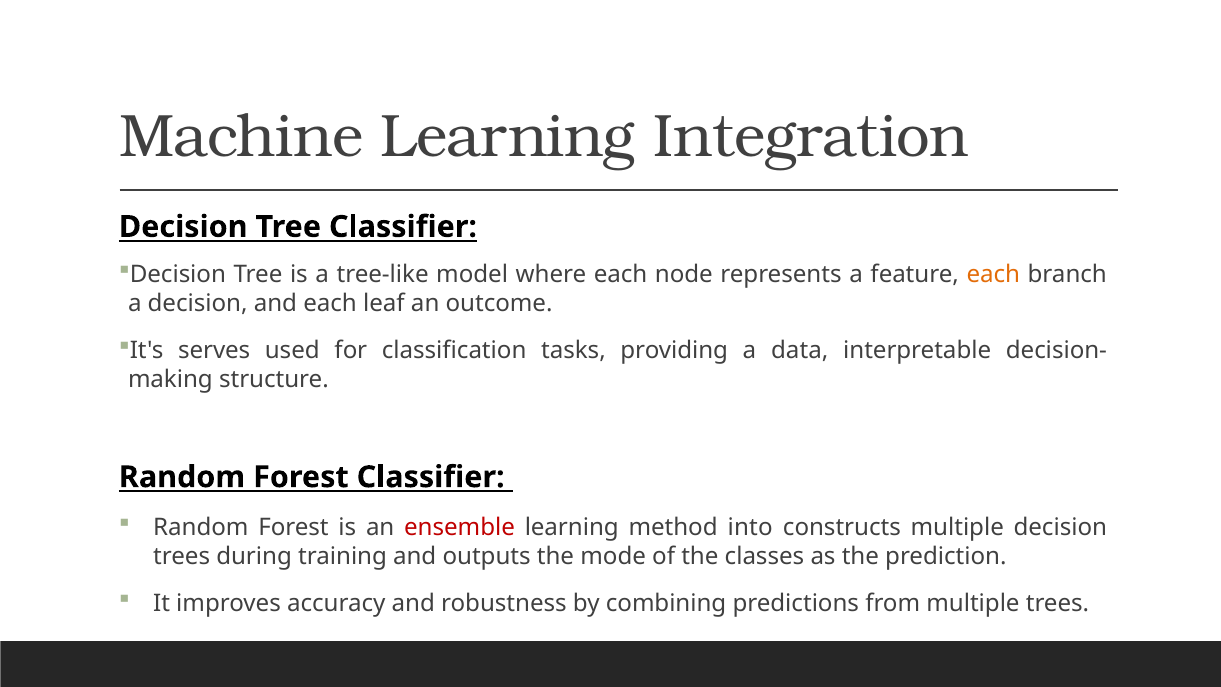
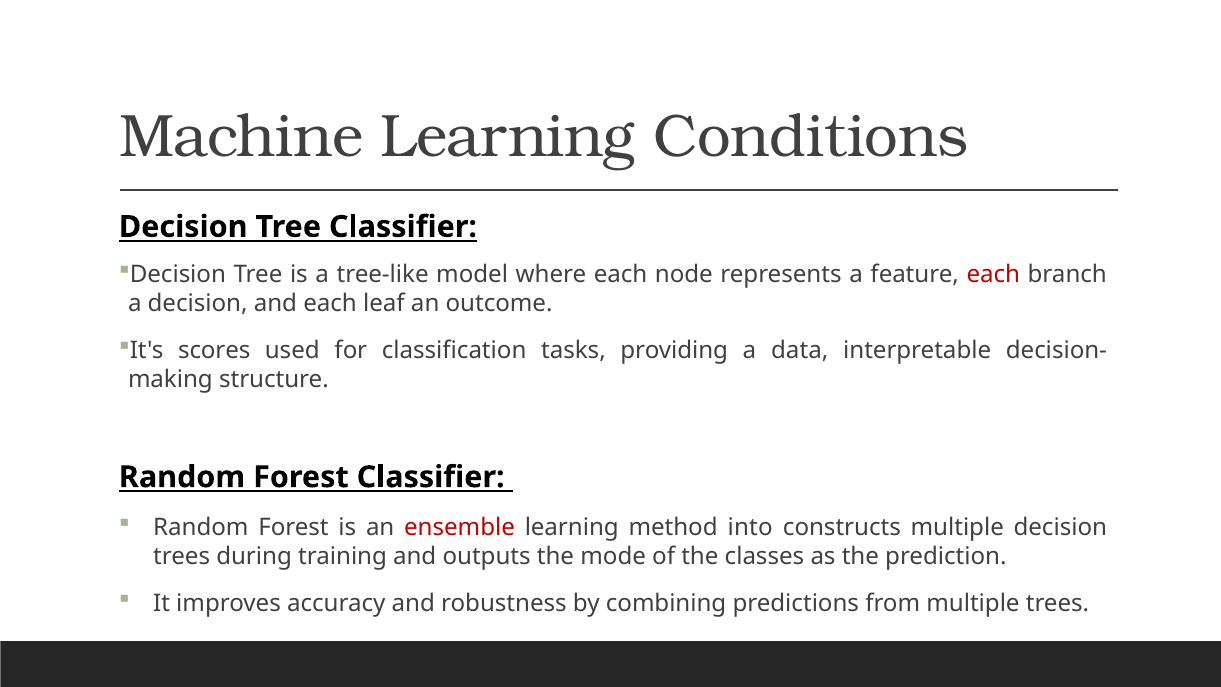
Integration: Integration -> Conditions (811, 137)
each colour: orange -> red (993, 274)
serves: serves -> scores (214, 350)
